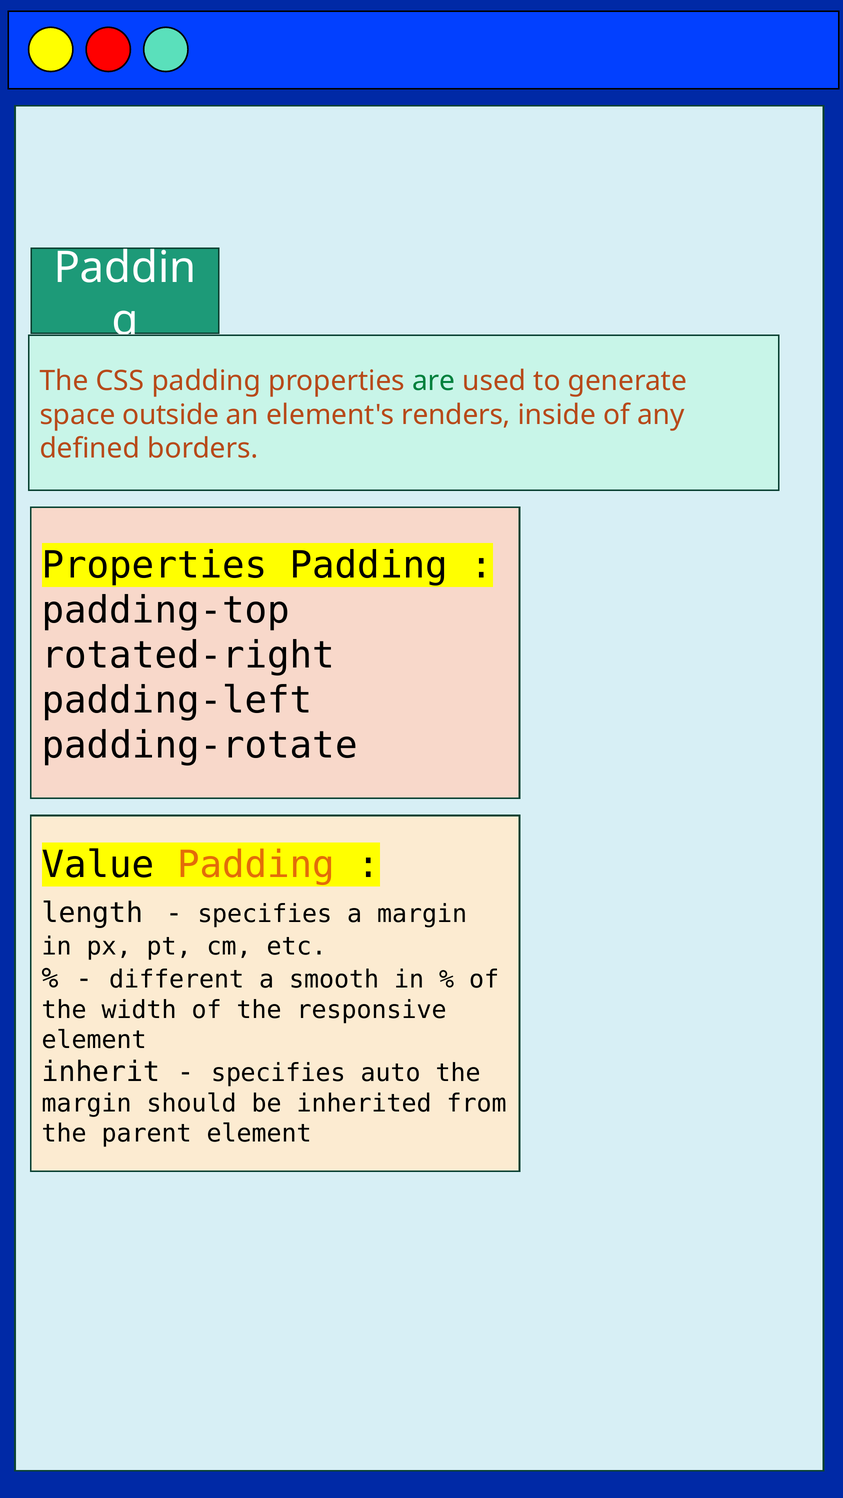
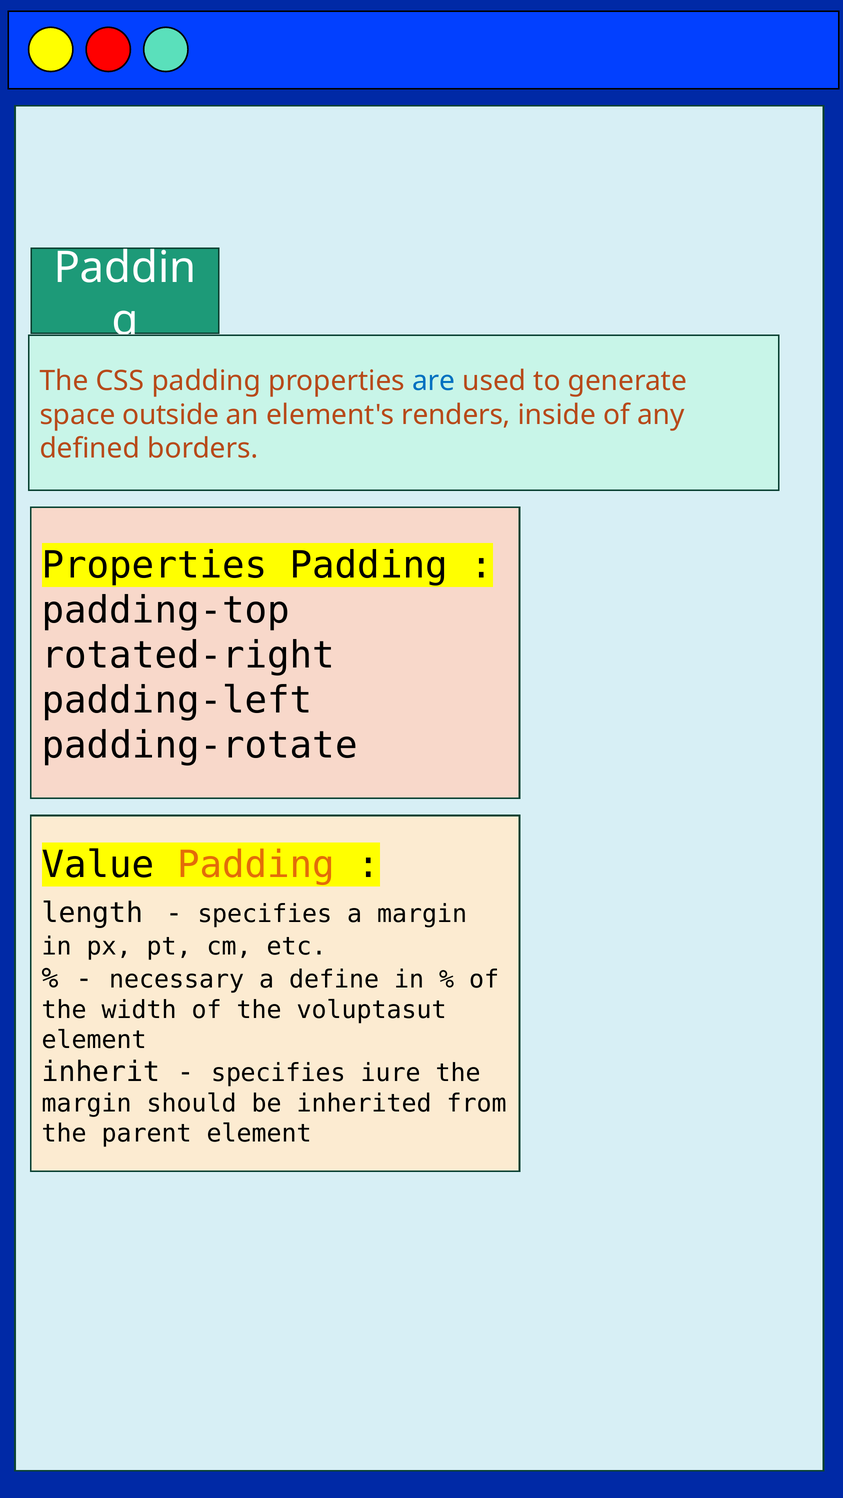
are colour: green -> blue (434, 381)
different: different -> necessary (177, 980)
smooth: smooth -> define (334, 980)
responsive: responsive -> voluptasut (372, 1011)
auto: auto -> iure (391, 1074)
